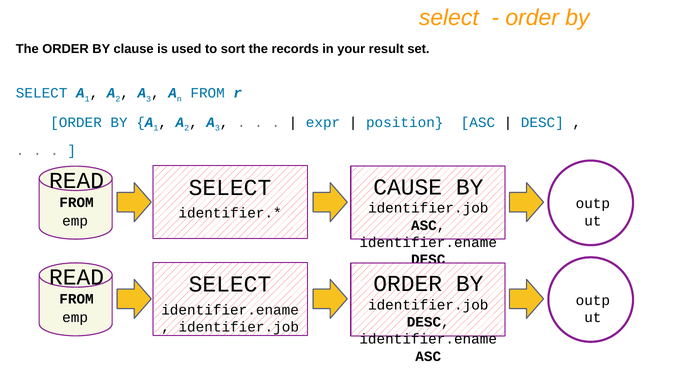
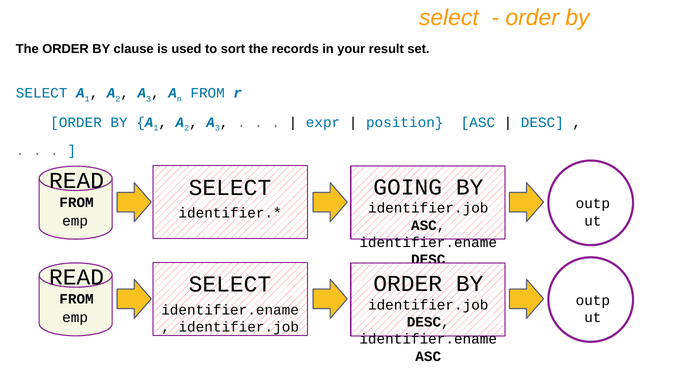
CAUSE: CAUSE -> GOING (408, 187)
